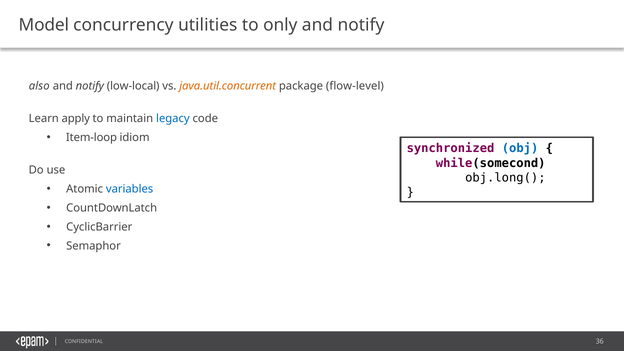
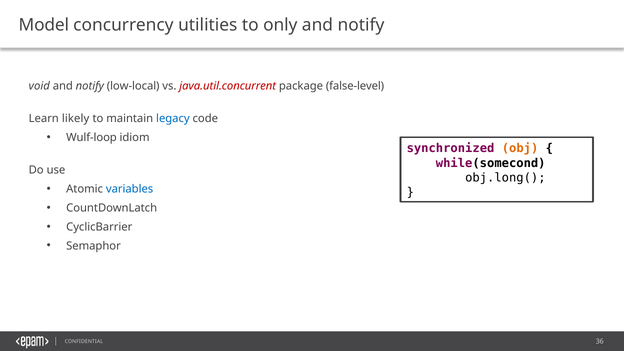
also: also -> void (39, 86)
java.util.concurrent colour: orange -> red (228, 86)
flow-level: flow-level -> false-level (355, 86)
apply: apply -> likely (76, 119)
Item-loop: Item-loop -> Wulf-loop (91, 138)
obj colour: blue -> orange (520, 148)
